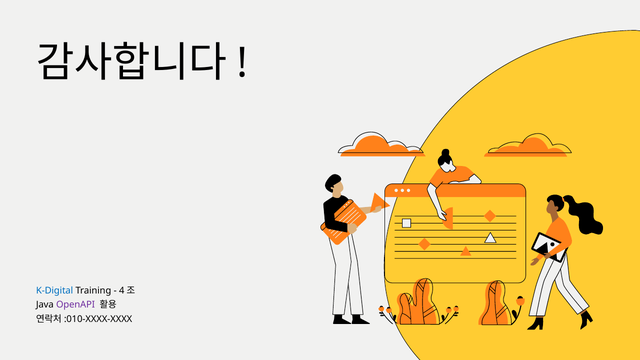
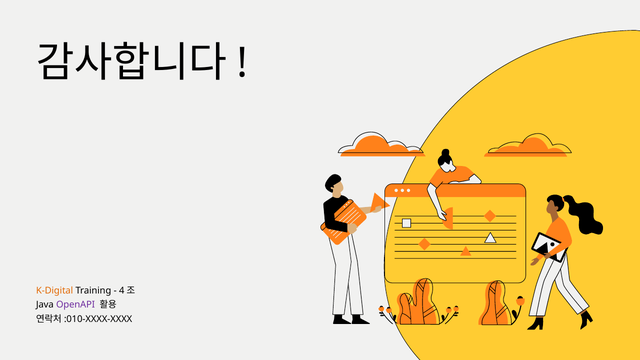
K-Digital colour: blue -> orange (55, 290)
